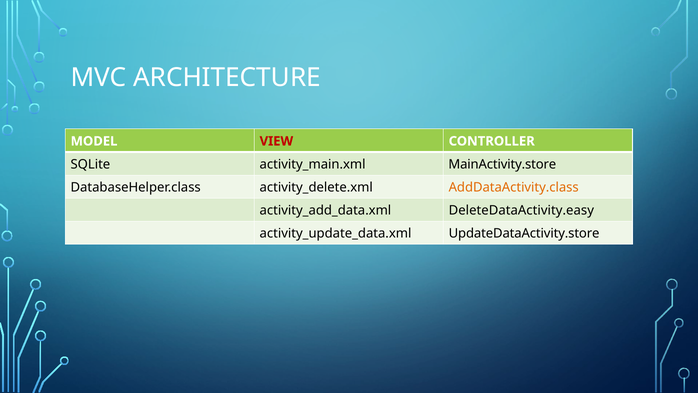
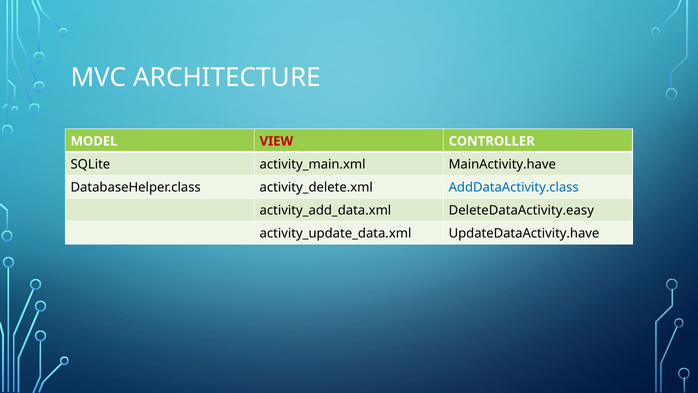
MainActivity.store: MainActivity.store -> MainActivity.have (502, 164)
AddDataActivity.class colour: orange -> blue (514, 187)
UpdateDataActivity.store: UpdateDataActivity.store -> UpdateDataActivity.have (524, 233)
